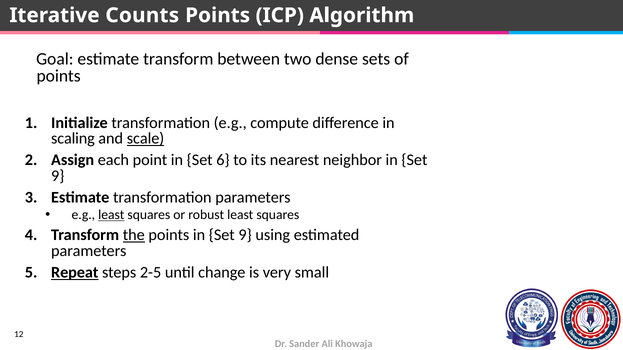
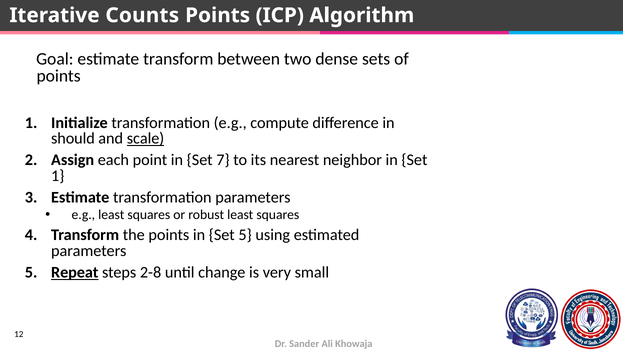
scaling: scaling -> should (73, 139)
6: 6 -> 7 (223, 160)
9: 9 -> 1 (58, 176)
least underline: present -> none (111, 215)
the underline: present -> none (134, 235)
points in Set 9: 9 -> 5 (245, 235)
2-5: 2-5 -> 2-8 (151, 273)
